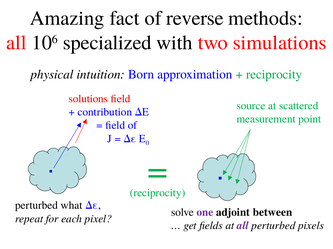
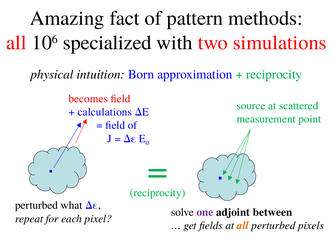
reverse: reverse -> pattern (195, 18)
solutions: solutions -> becomes (88, 99)
contribution: contribution -> calculations (105, 112)
all colour: purple -> orange (243, 226)
